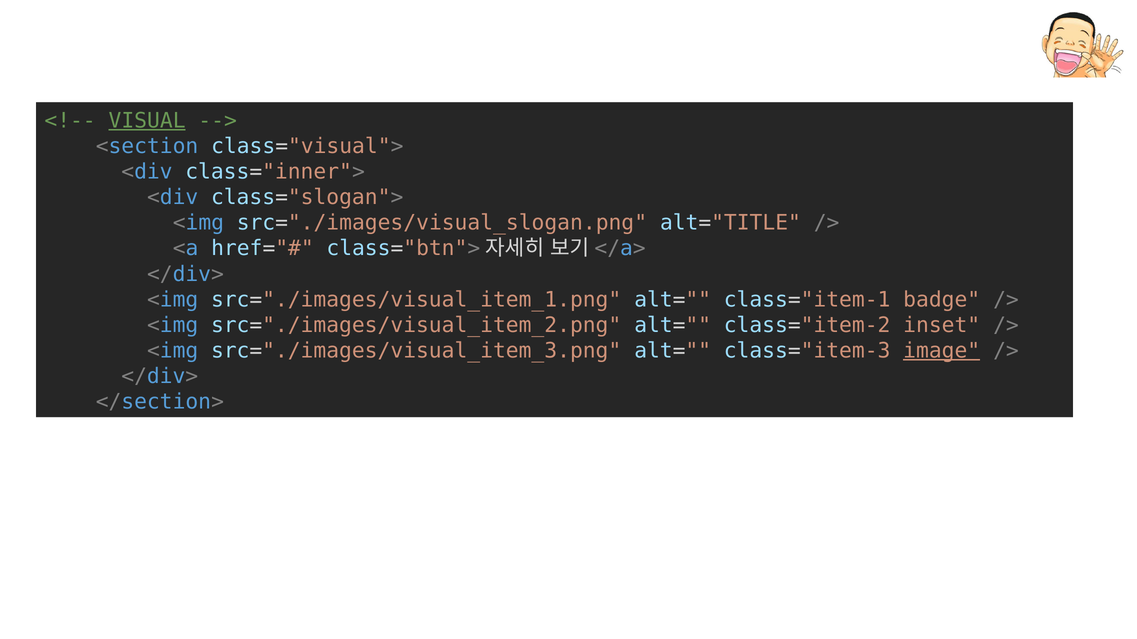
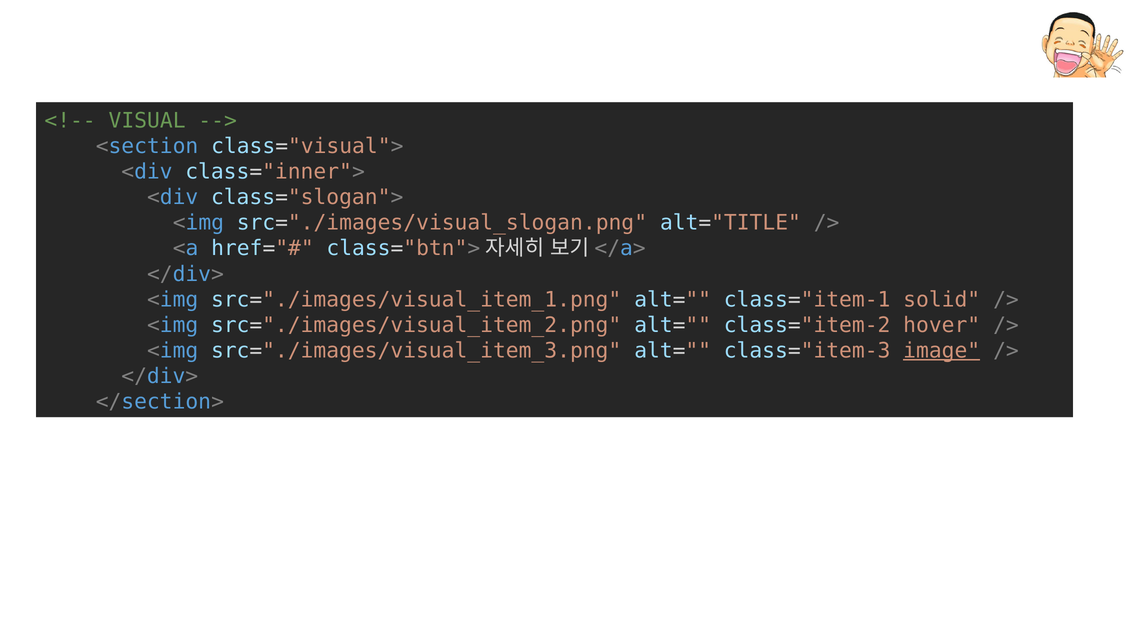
VISUAL underline: present -> none (147, 121)
badge: badge -> solid (942, 300)
inset: inset -> hover (942, 325)
